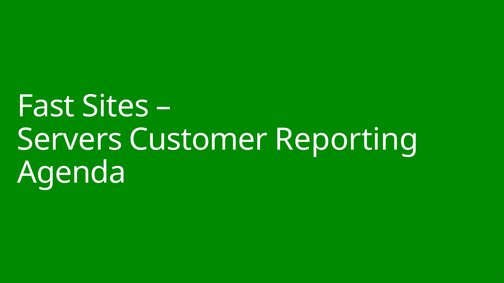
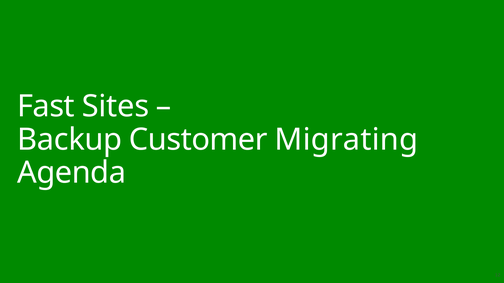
Servers: Servers -> Backup (70, 140)
Reporting: Reporting -> Migrating (346, 140)
